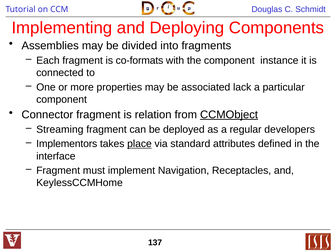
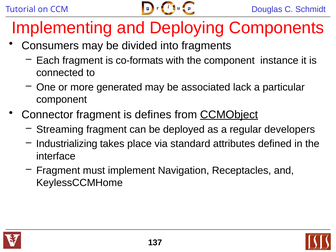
Assemblies: Assemblies -> Consumers (50, 46)
properties: properties -> generated (119, 87)
relation: relation -> defines (153, 115)
Implementors: Implementors -> Industrializing (67, 144)
place underline: present -> none (139, 144)
